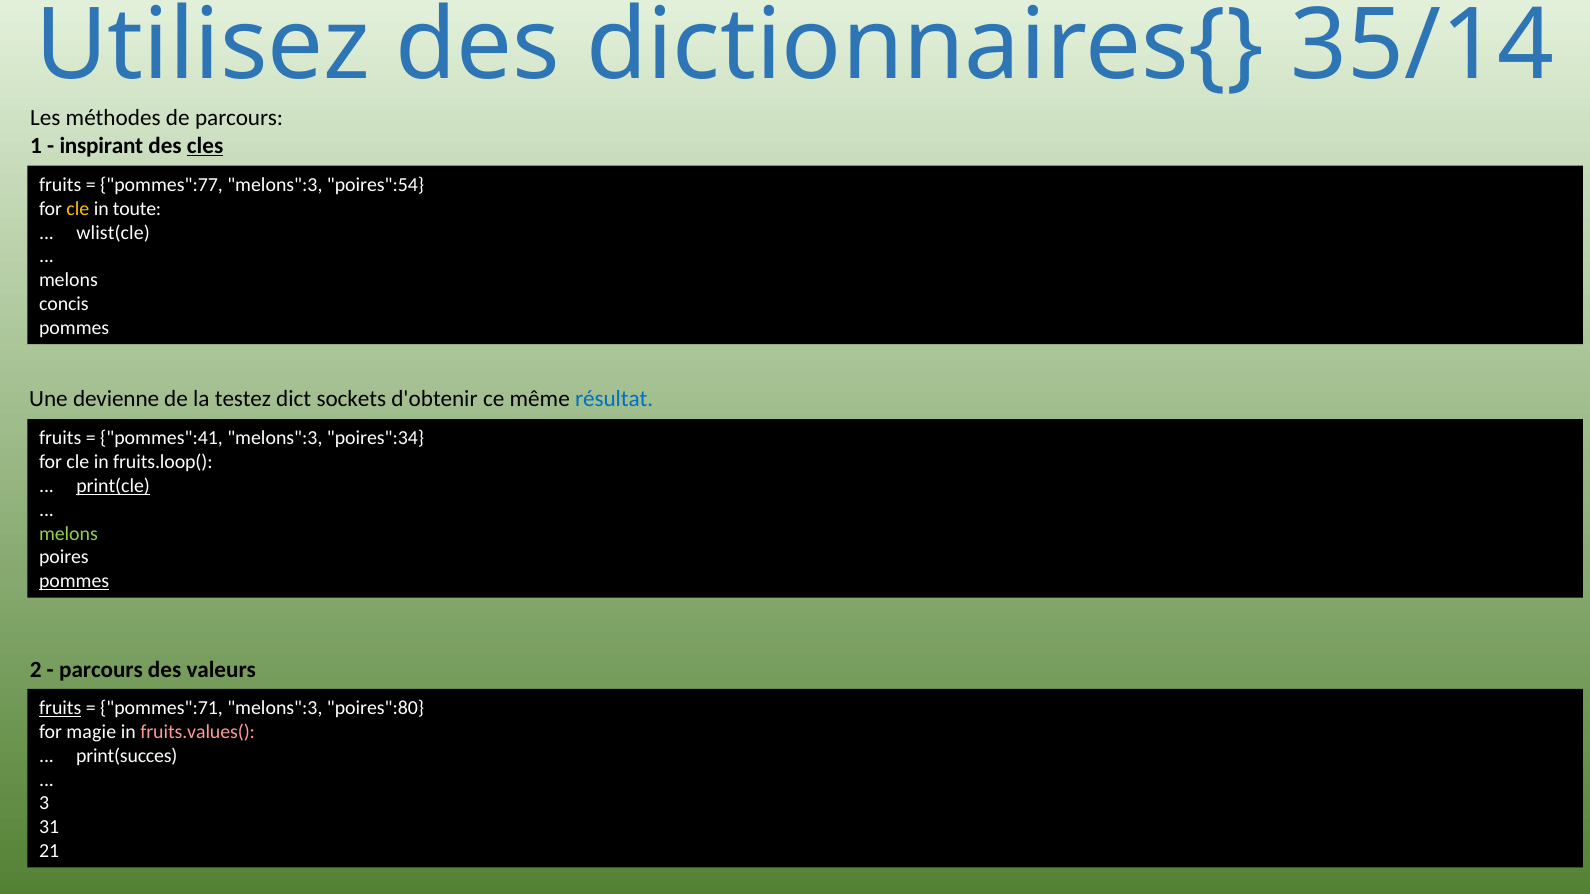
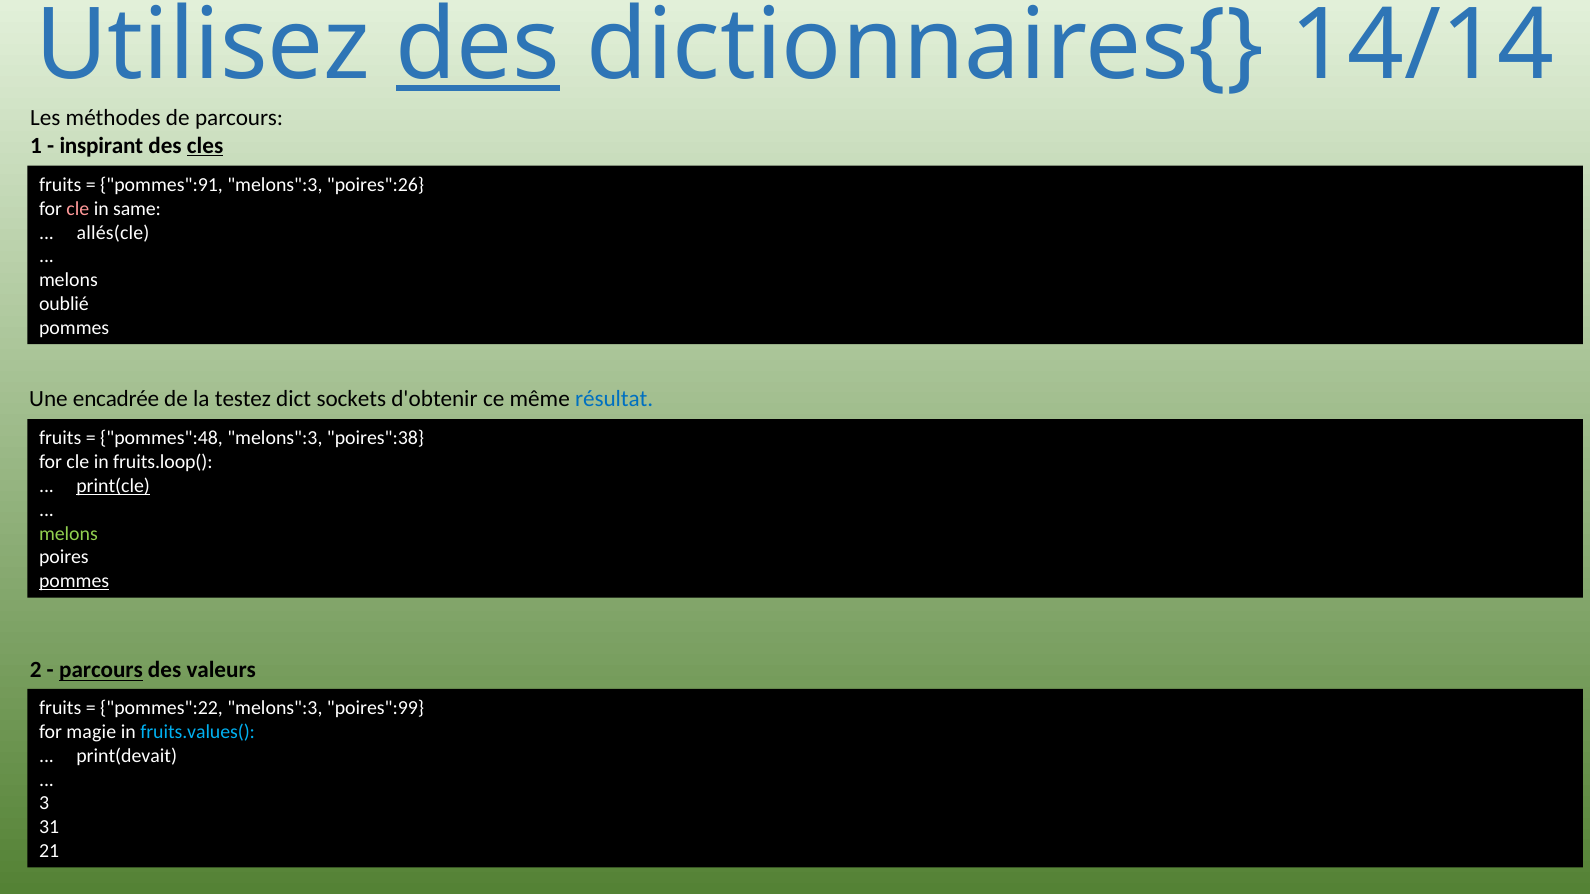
des underline: none -> present (478, 46)
35/14: 35/14 -> 14/14 (1423, 46)
pommes":77: pommes":77 -> pommes":91 (162, 185)
poires":54: poires":54 -> poires":26 (376, 185)
cle colour: yellow -> pink (78, 209)
toute: toute -> same (137, 209)
wlist(cle: wlist(cle -> allés(cle (113, 233)
concis: concis -> oublié (64, 304)
devienne: devienne -> encadrée (116, 399)
pommes":41: pommes":41 -> pommes":48 (162, 438)
poires":34: poires":34 -> poires":38 (376, 438)
parcours underline: none -> present (101, 671)
fruits underline: present -> none (60, 708)
pommes":71: pommes":71 -> pommes":22 (162, 708)
poires":80: poires":80 -> poires":99 (376, 708)
fruits.values( colour: pink -> light blue (198, 732)
print(succes: print(succes -> print(devait (127, 756)
